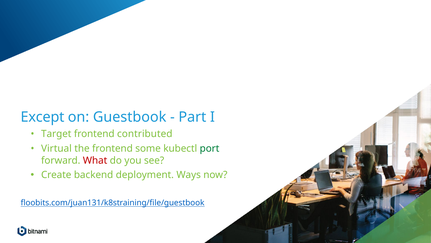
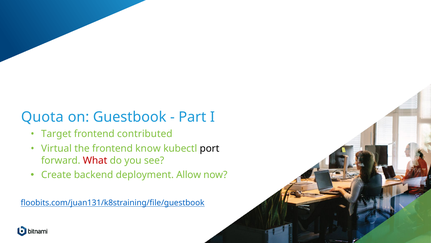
Except: Except -> Quota (42, 117)
some: some -> know (148, 148)
port colour: green -> black (210, 148)
Ways: Ways -> Allow (189, 175)
